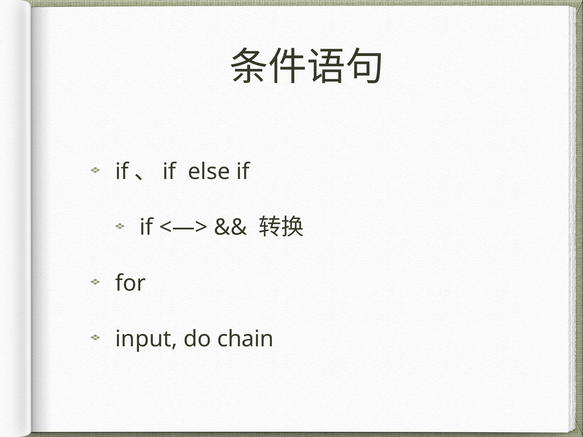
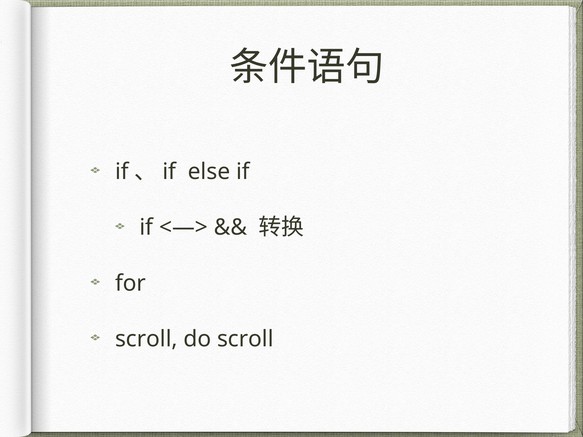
input: input -> scroll (146, 339)
do chain: chain -> scroll (245, 339)
